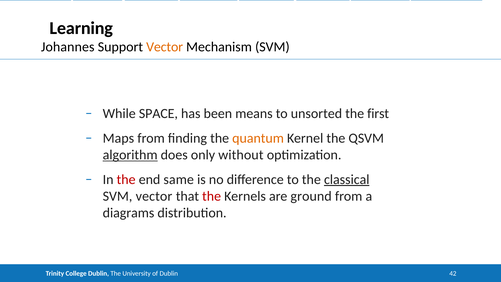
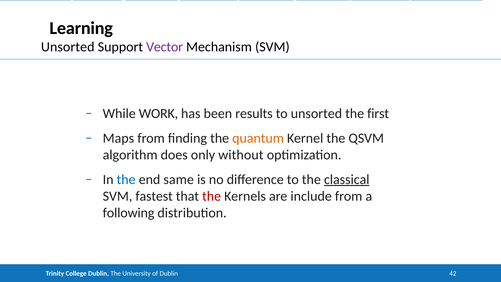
Johannes: Johannes -> Unsorted (68, 47)
Vector colour: orange -> purple (165, 47)
While SPACE: SPACE -> WORK (158, 114)
been means: means -> results (254, 114)
algorithm underline: present -> none (130, 155)
the colour: red -> blue (126, 179)
SVM vector: vector -> fastest (154, 196)
ground: ground -> include (311, 196)
diagrams: diagrams -> following (129, 213)
